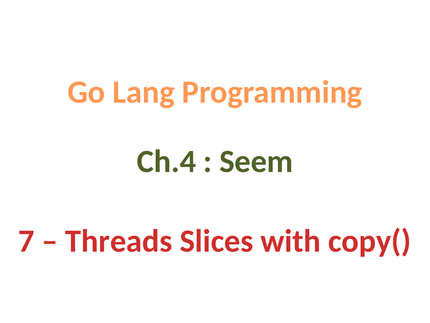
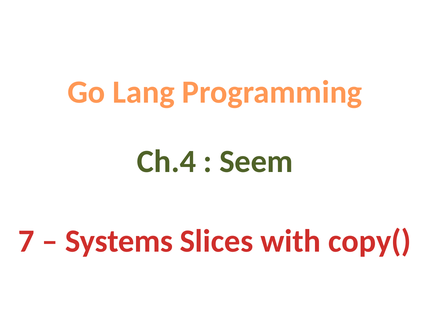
Threads: Threads -> Systems (119, 241)
